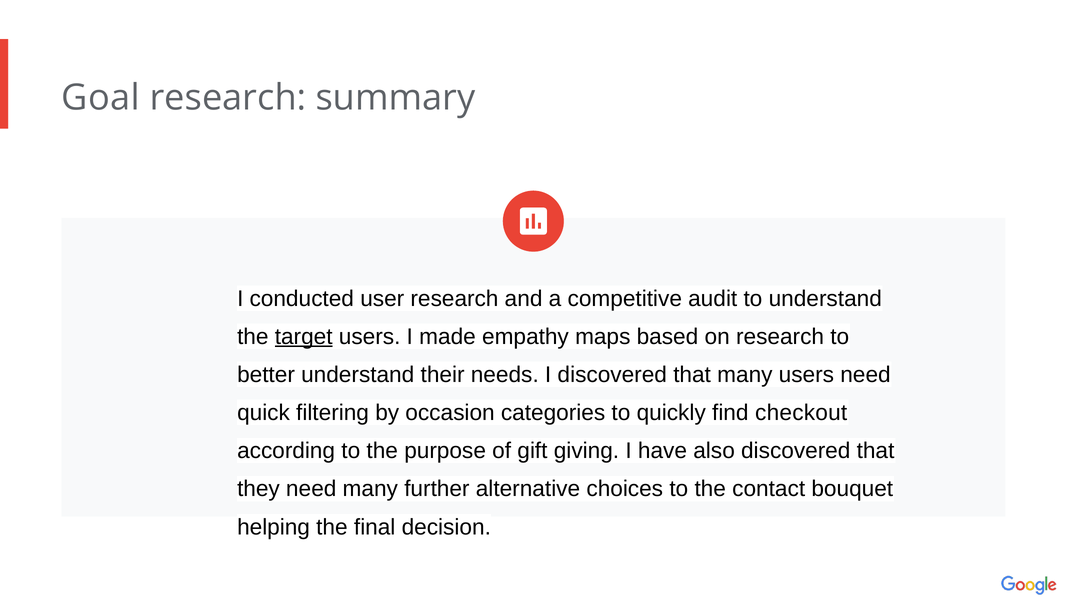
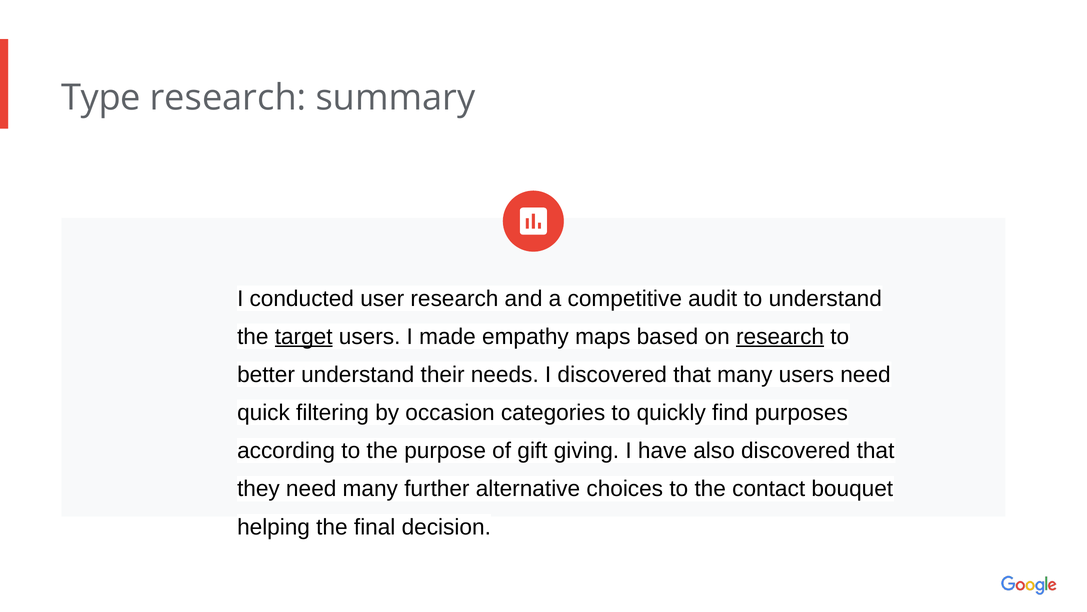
Goal: Goal -> Type (101, 97)
research underline: none -> present (780, 336)
checkout: checkout -> purposes (801, 412)
